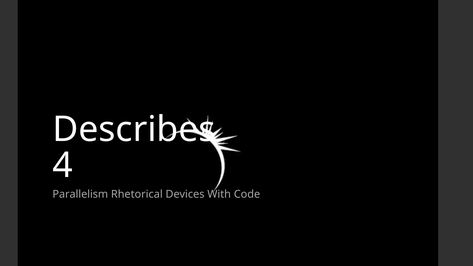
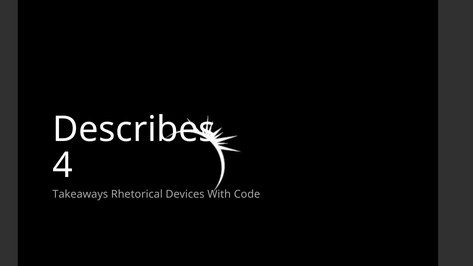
Parallelism: Parallelism -> Takeaways (80, 194)
